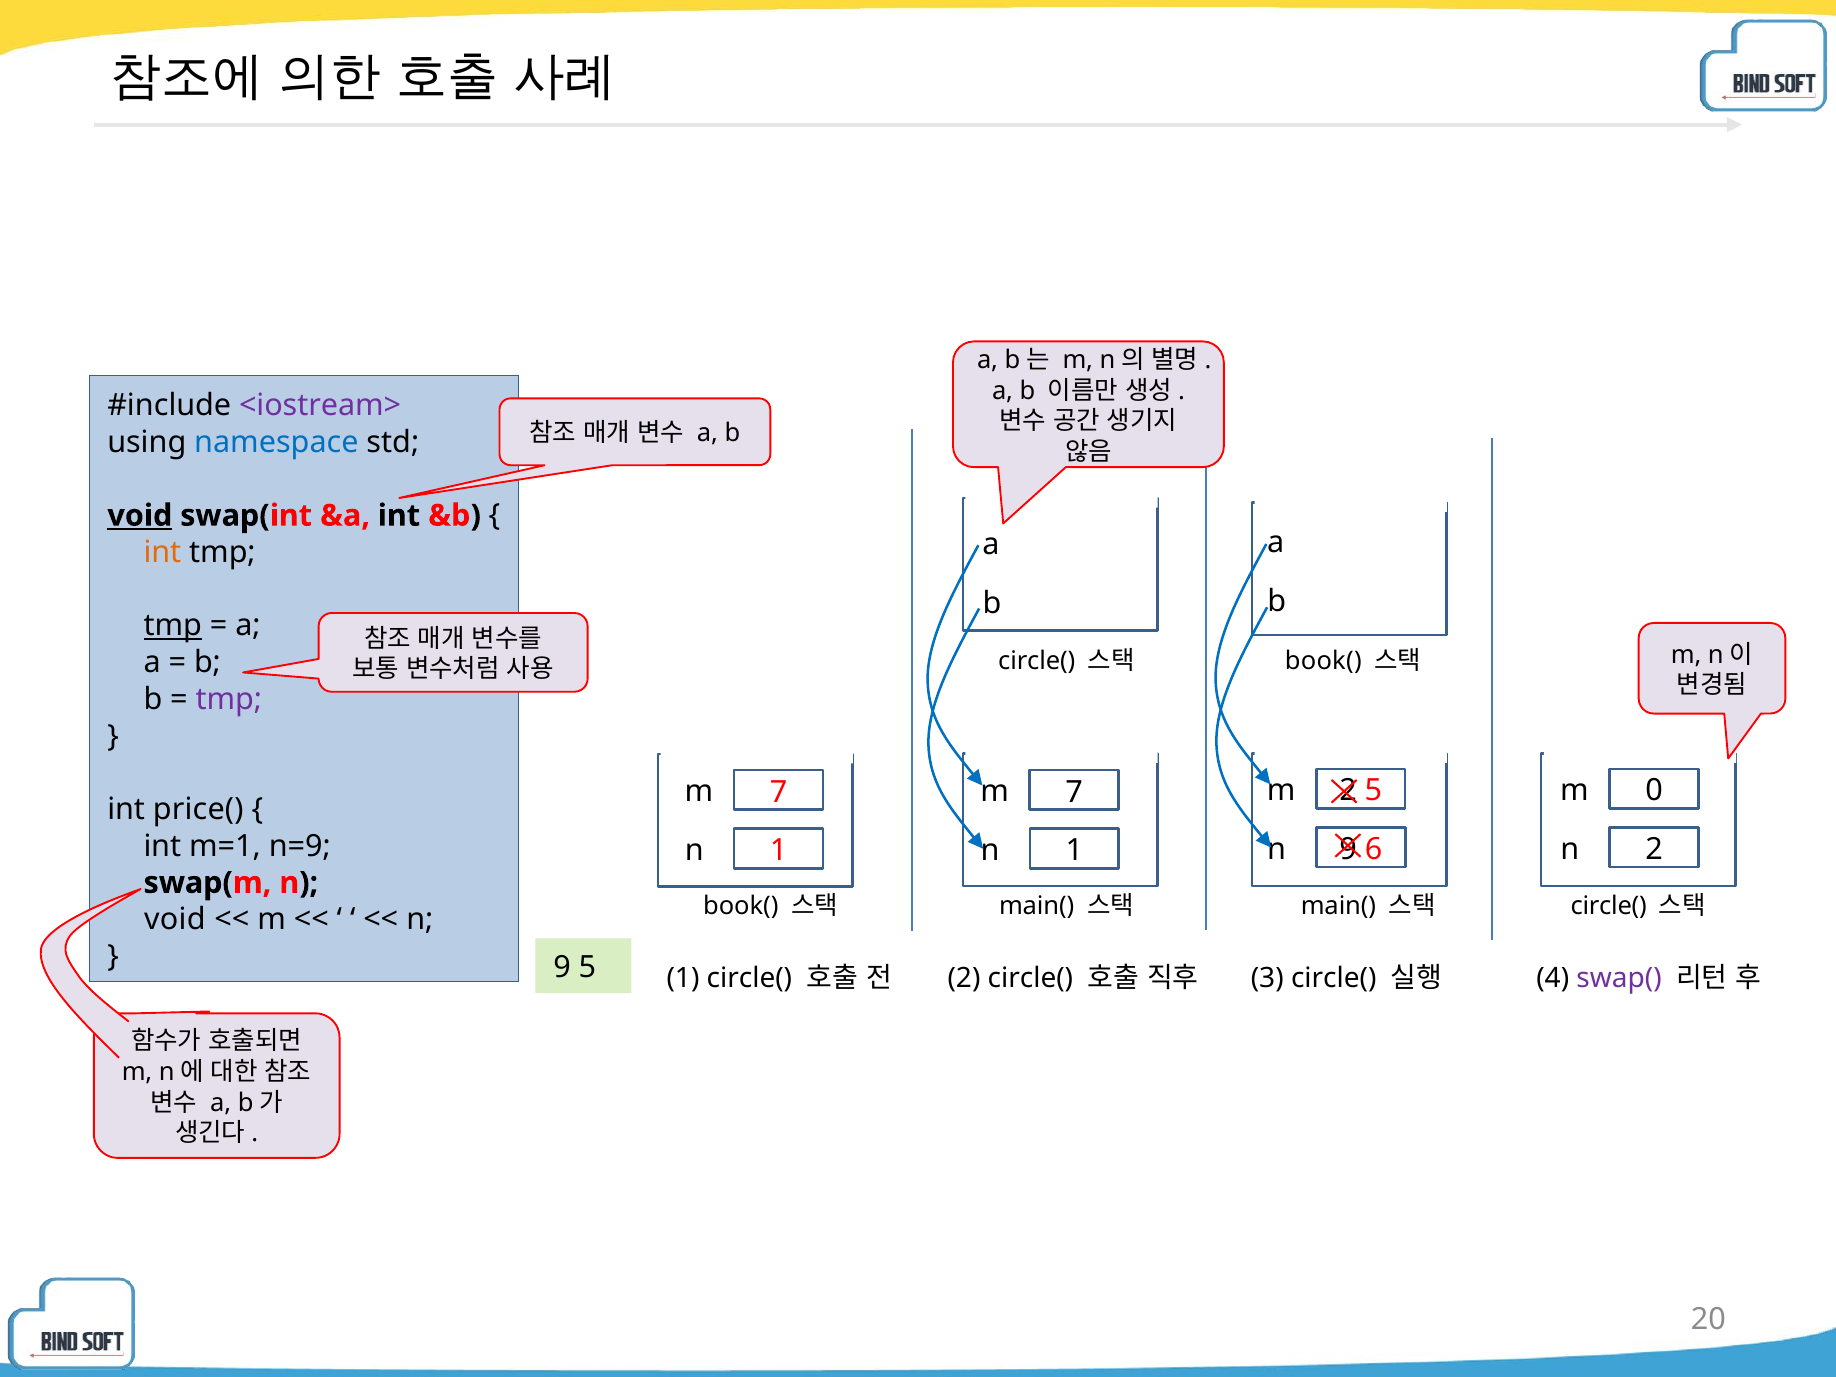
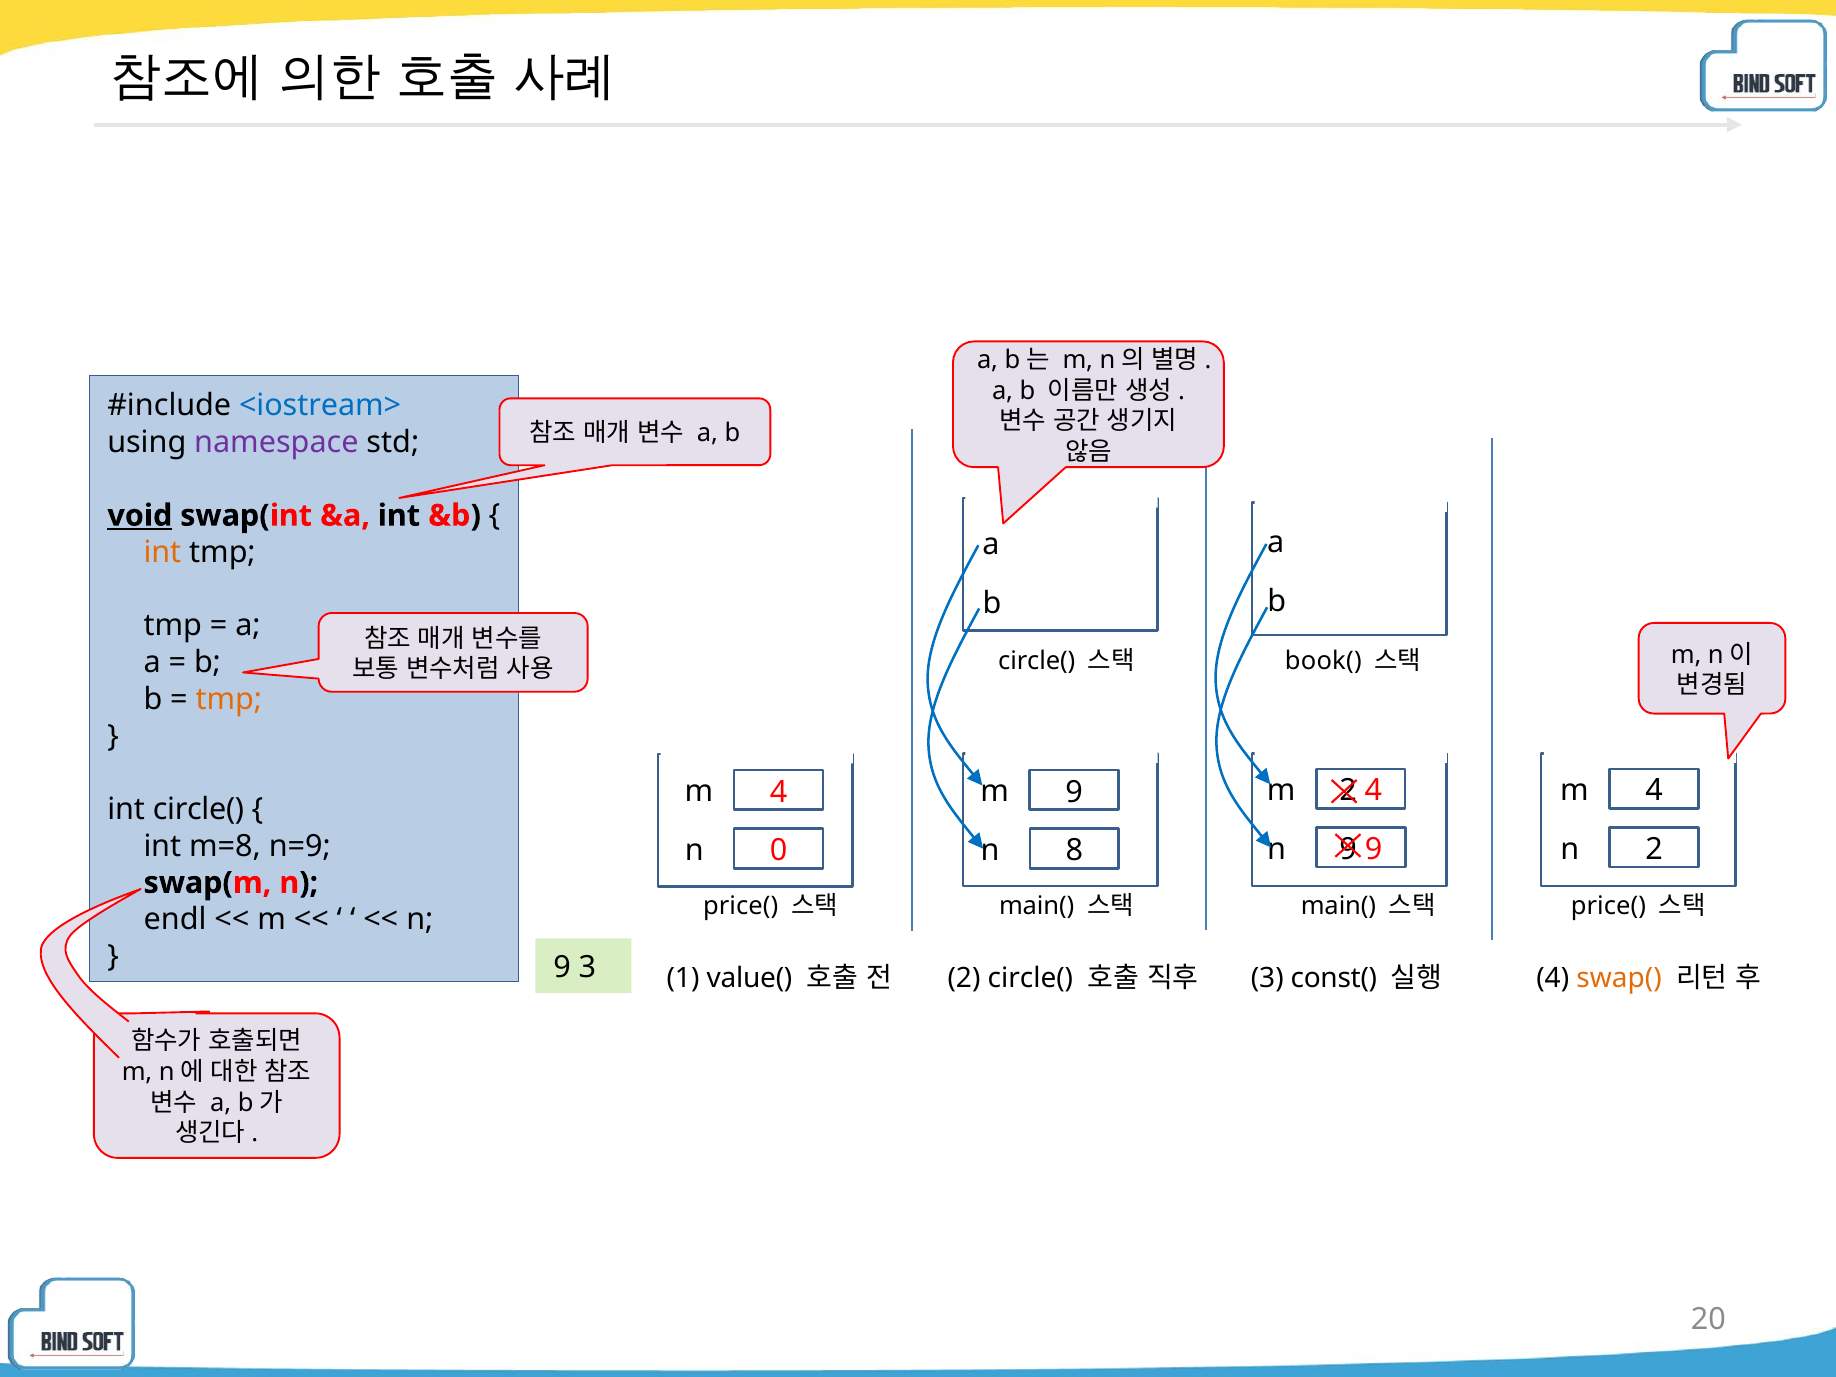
<iostream> colour: purple -> blue (320, 405)
namespace colour: blue -> purple (276, 442)
tmp underline: present -> none (173, 626)
tmp colour: purple -> orange (229, 699)
5: 5 -> 4 (1373, 791)
0: 0 -> 4 (1654, 791)
7: 7 -> 4 (779, 792)
7: 7 -> 9 (1074, 792)
int price(: price( -> circle( (198, 809)
m=1: m=1 -> m=8 (225, 846)
6: 6 -> 9 (1374, 849)
1: 1 -> 0 (779, 851)
1: 1 -> 8 (1074, 851)
book(: book( -> price( (741, 906)
circle(: circle( -> price( (1608, 906)
void: void -> endl (175, 920)
9 5: 5 -> 3 (587, 968)
1 circle(: circle( -> value( (750, 978)
3 circle(: circle( -> const( (1334, 978)
swap( colour: purple -> orange (1619, 978)
